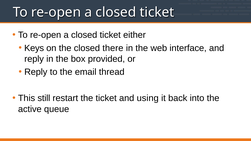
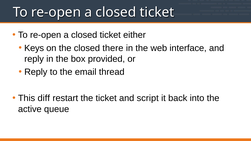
still: still -> diff (44, 98)
using: using -> script (148, 98)
